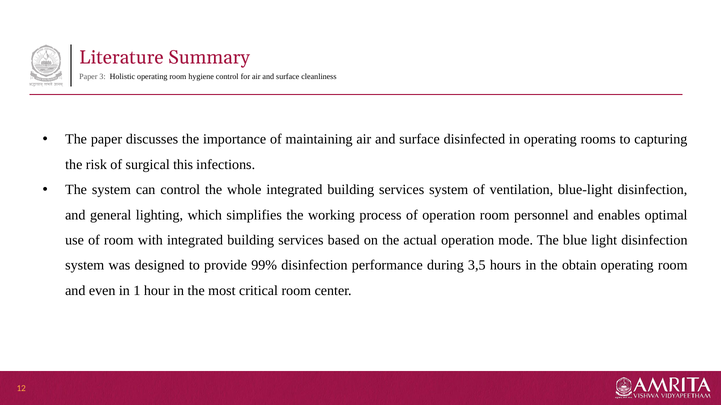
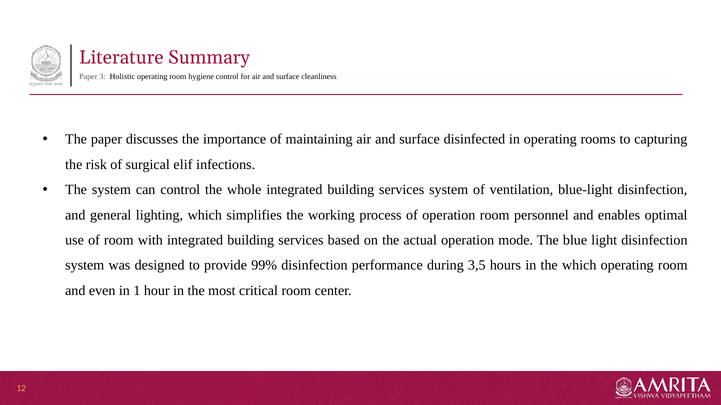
this: this -> elif (183, 165)
the obtain: obtain -> which (579, 266)
